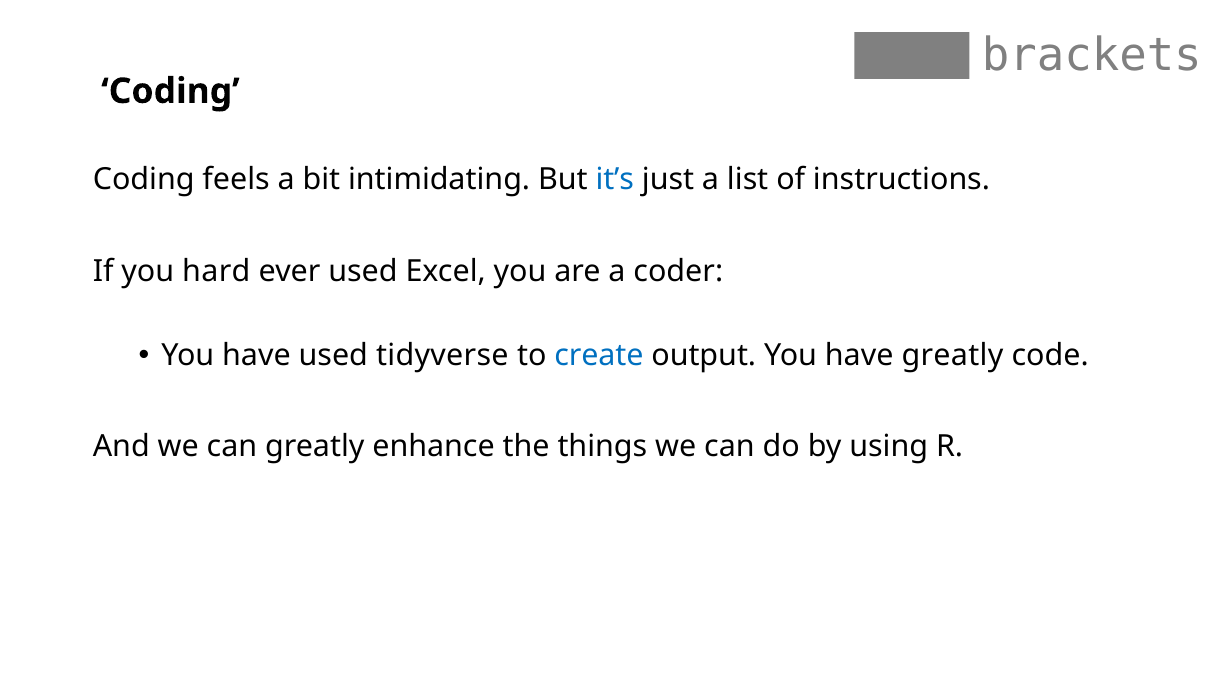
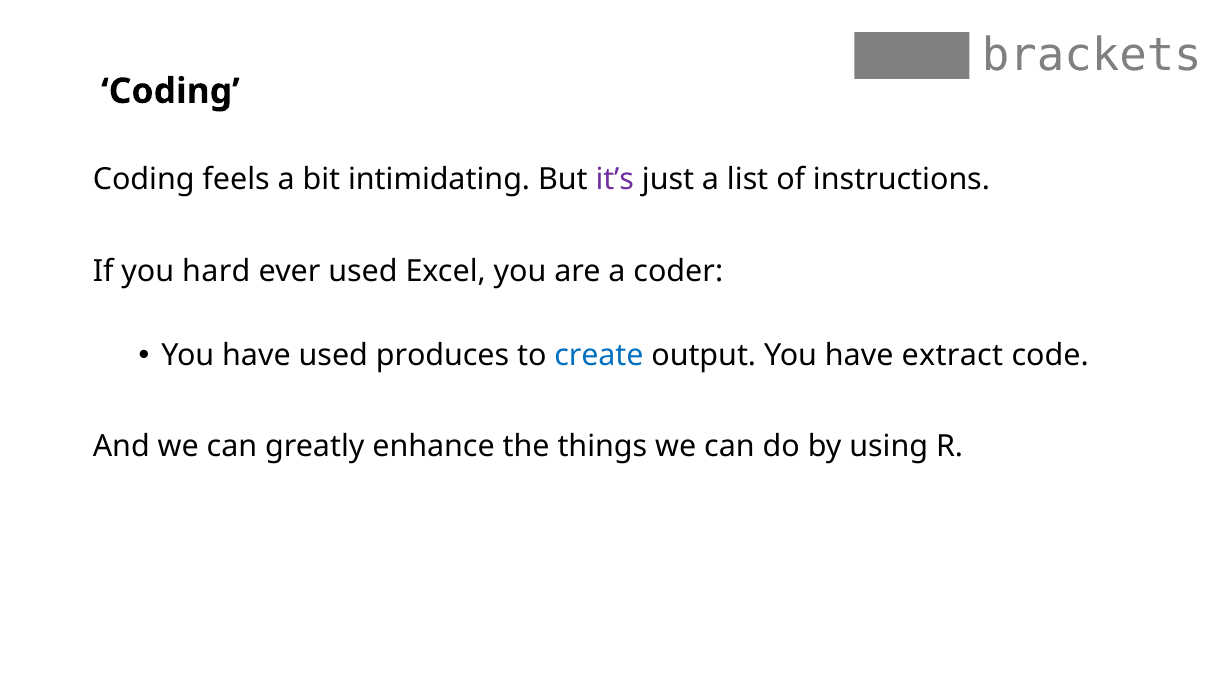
it’s colour: blue -> purple (615, 180)
tidyverse: tidyverse -> produces (443, 356)
have greatly: greatly -> extract (952, 356)
